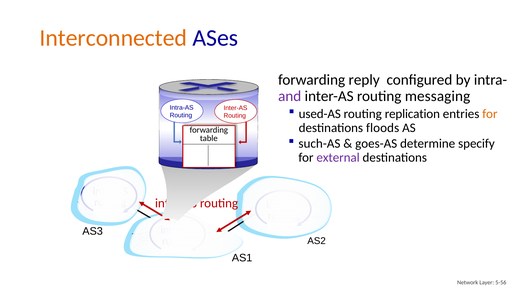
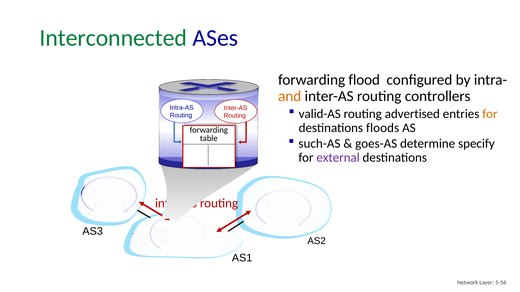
Interconnected colour: orange -> green (113, 38)
reply: reply -> flood (364, 80)
and colour: purple -> orange (290, 96)
messaging: messaging -> controllers (438, 96)
used-AS: used-AS -> valid-AS (320, 114)
replication: replication -> advertised (412, 114)
